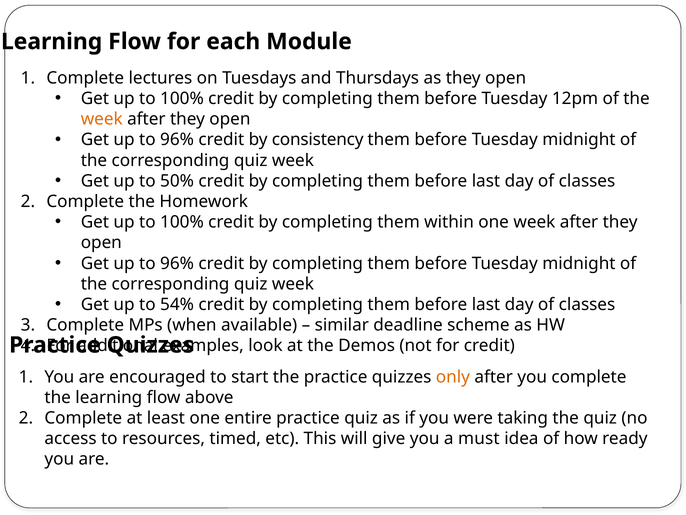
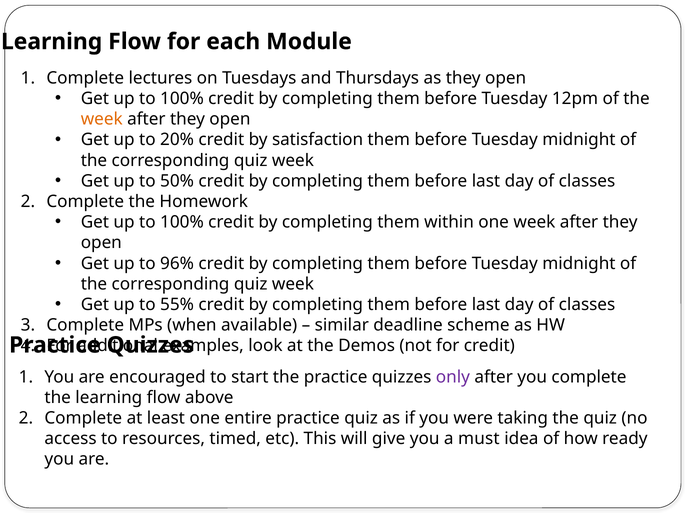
96%: 96% -> 20% (177, 140)
consistency: consistency -> satisfaction (318, 140)
54%: 54% -> 55% (177, 304)
only colour: orange -> purple (453, 377)
